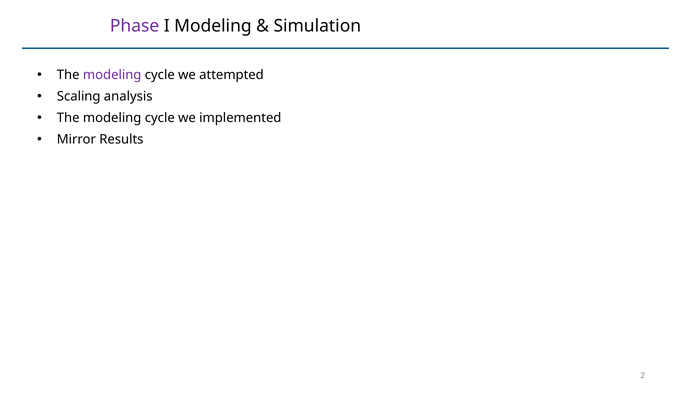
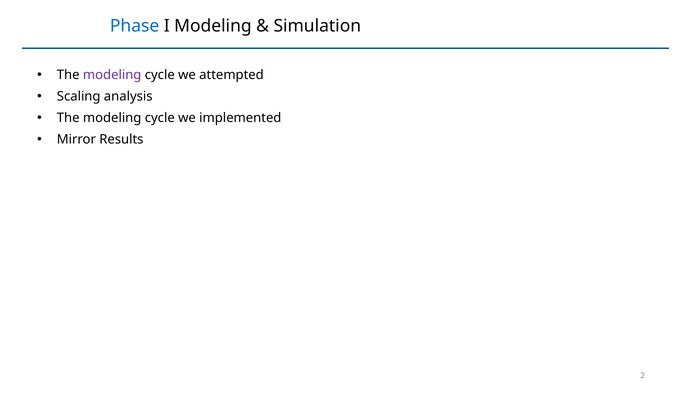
Phase colour: purple -> blue (135, 26)
